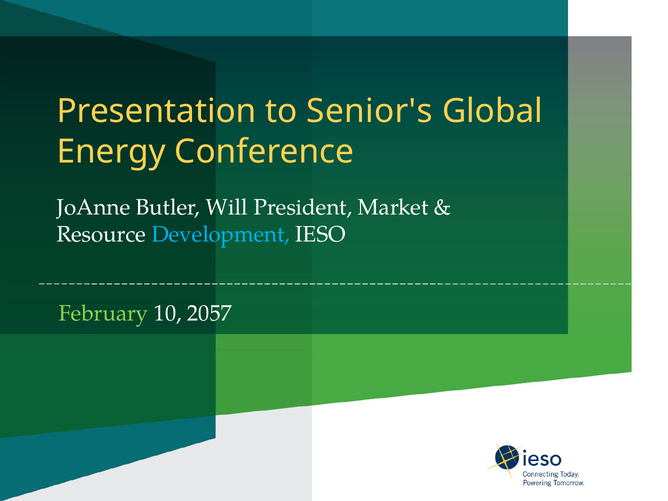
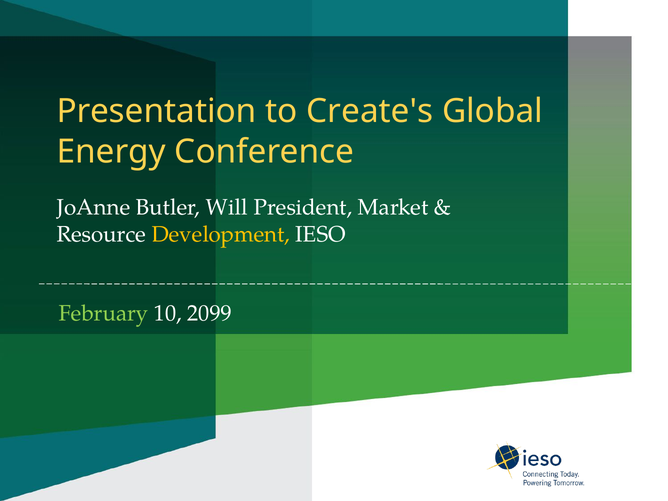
Senior's: Senior's -> Create's (370, 111)
Development colour: light blue -> yellow (221, 234)
2057: 2057 -> 2099 (210, 313)
